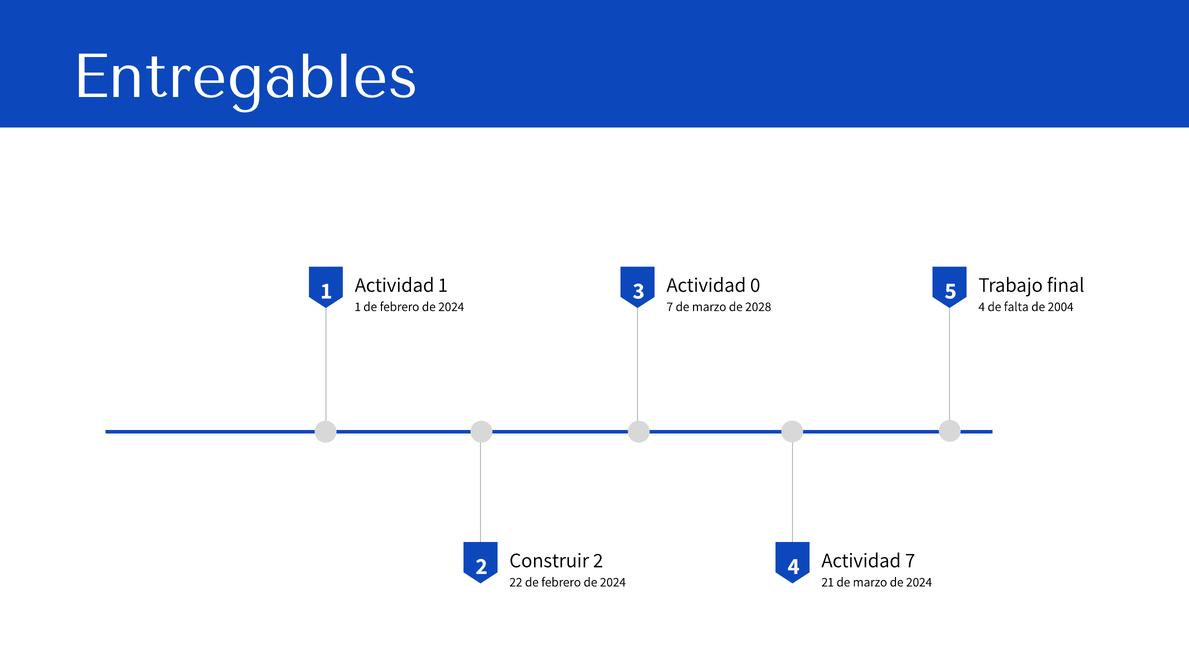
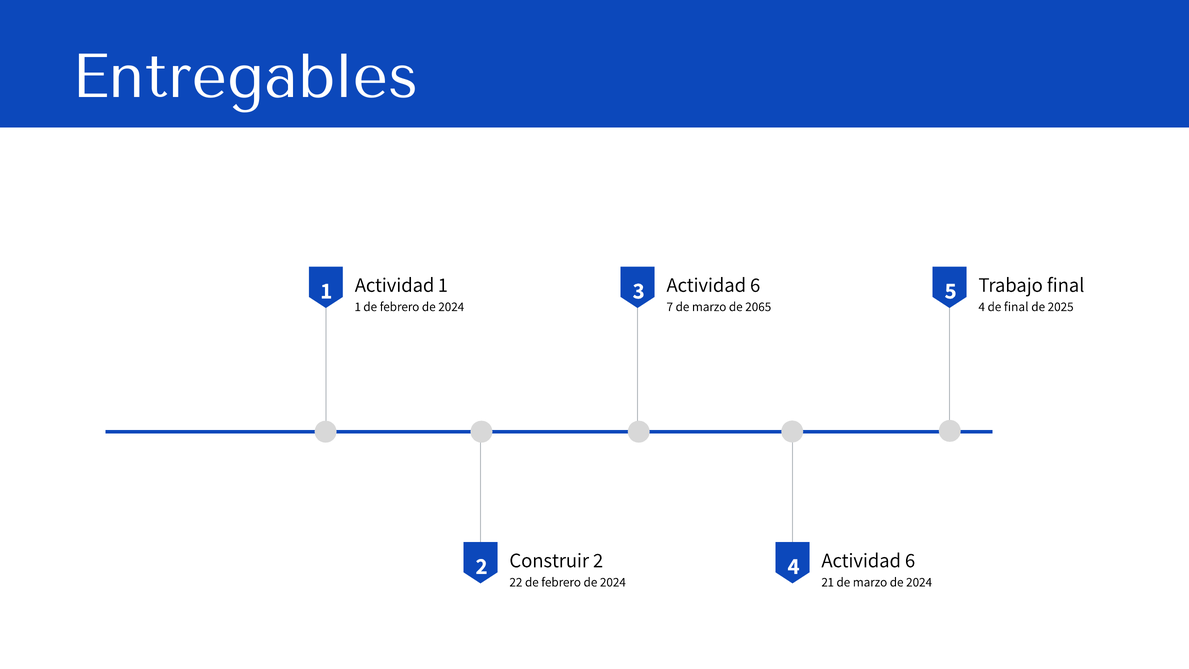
3 Actividad 0: 0 -> 6 (755, 285)
2028: 2028 -> 2065 (758, 307)
de falta: falta -> final (1016, 307)
2004: 2004 -> 2025 (1061, 307)
4 Actividad 7: 7 -> 6 (910, 560)
